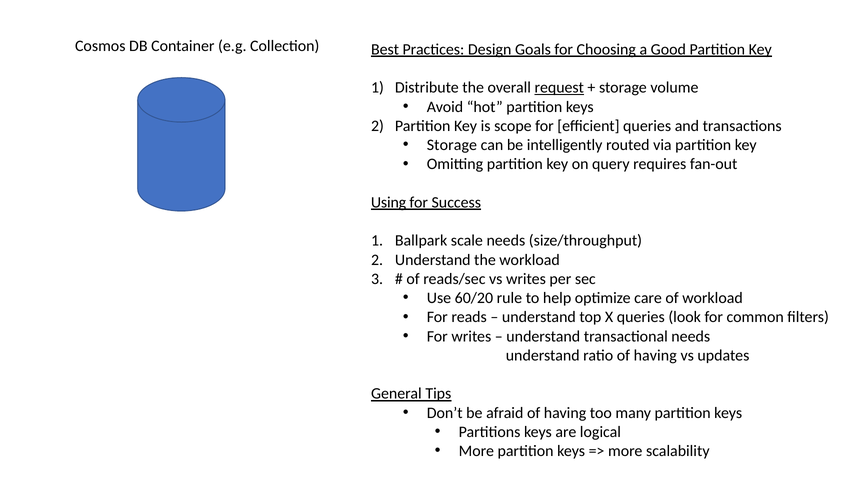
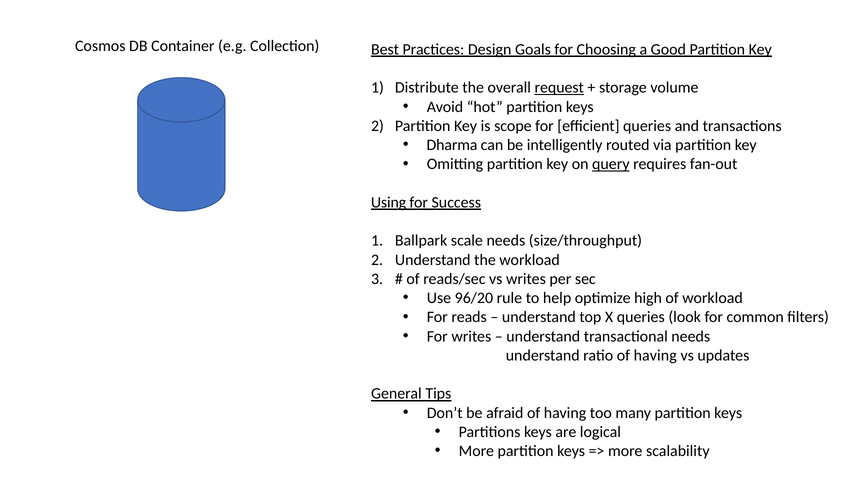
Storage: Storage -> Dharma (452, 145)
query underline: none -> present (611, 164)
60/20: 60/20 -> 96/20 (474, 298)
care: care -> high (648, 298)
